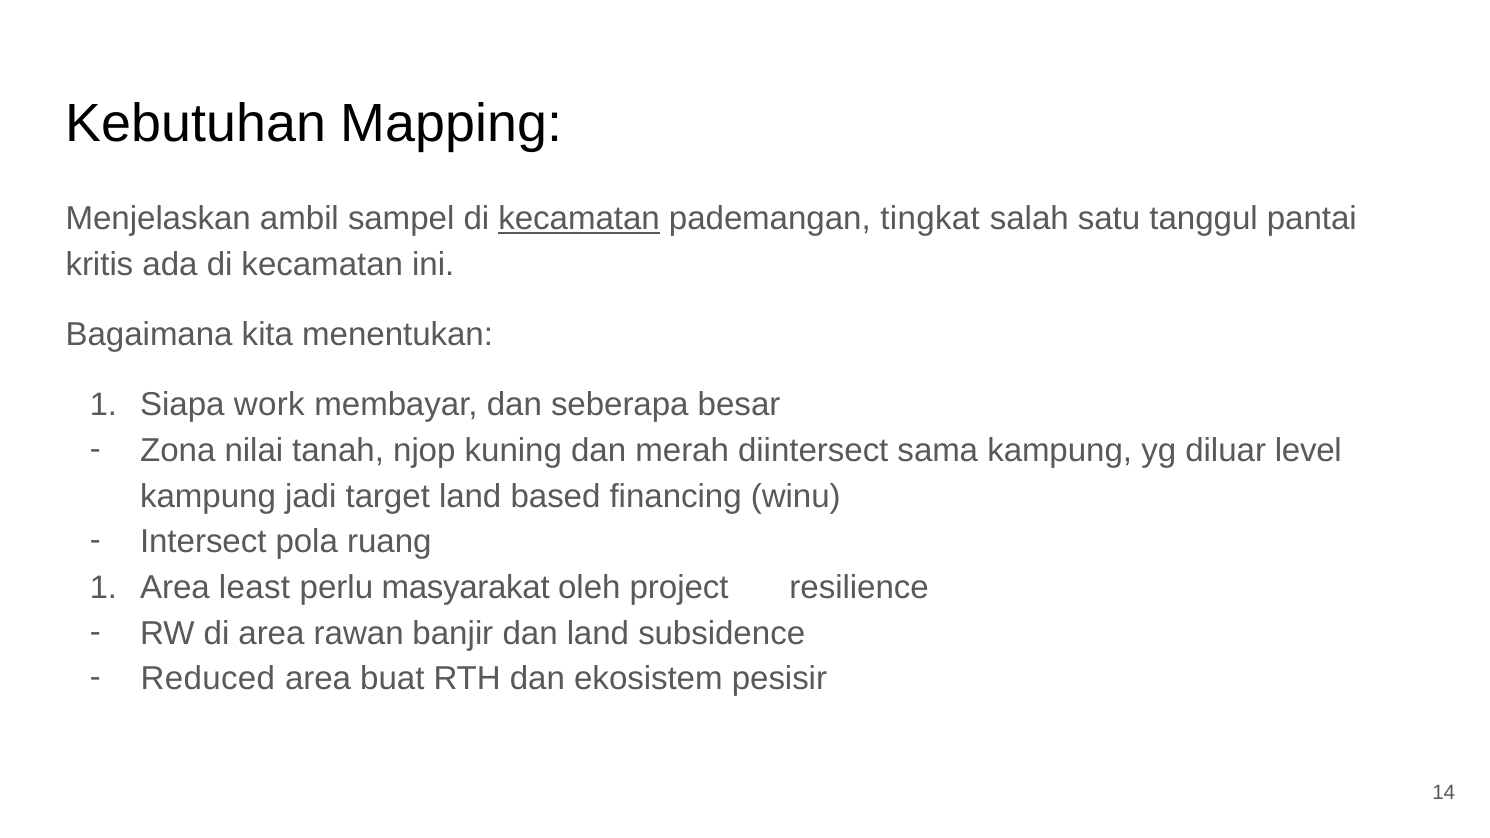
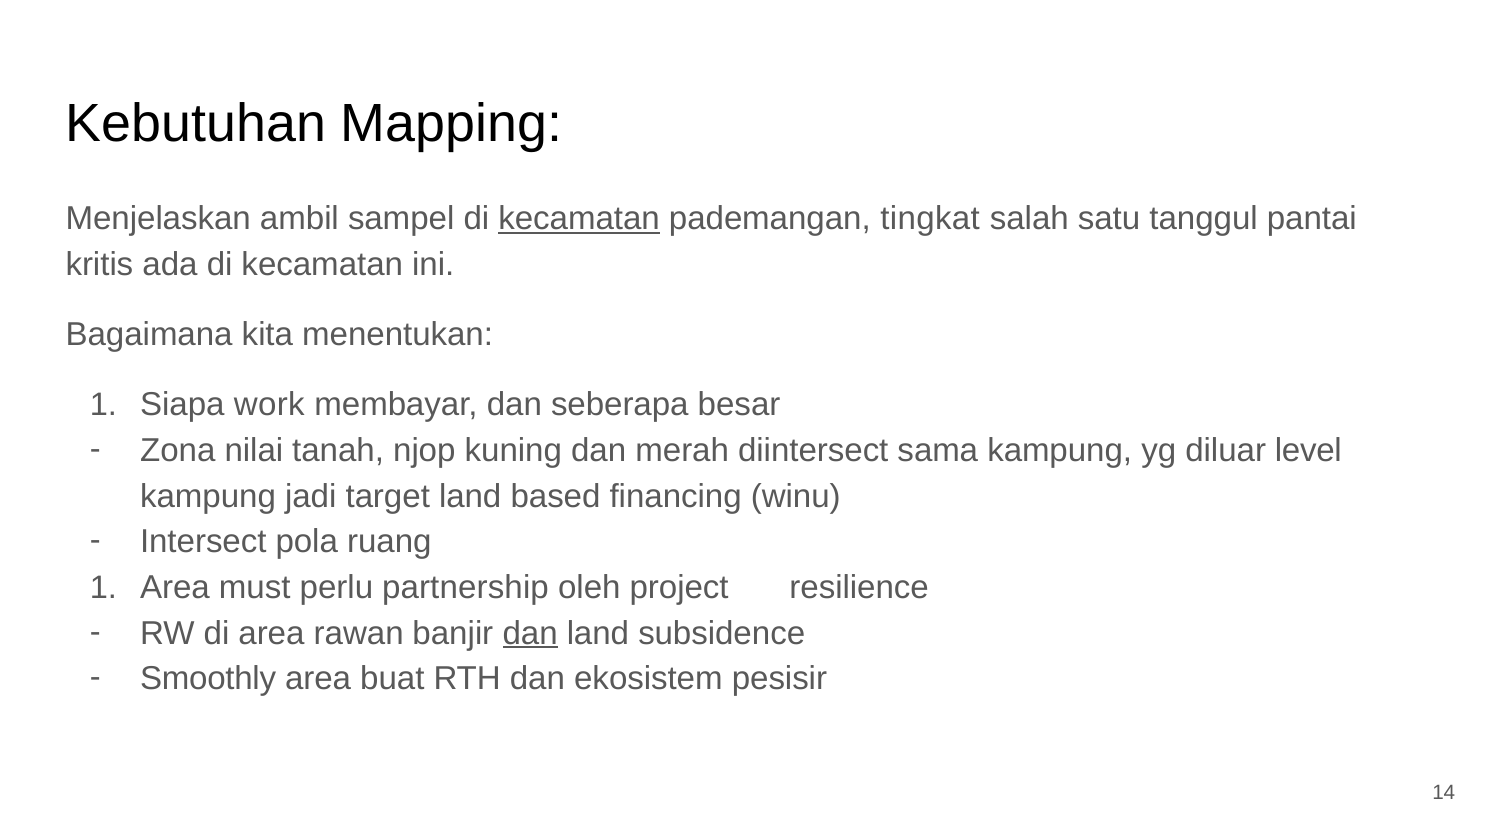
least: least -> must (255, 588)
masyarakat: masyarakat -> partnership (465, 588)
dan underline: none -> present (530, 633)
Reduced: Reduced -> Smoothly (208, 679)
